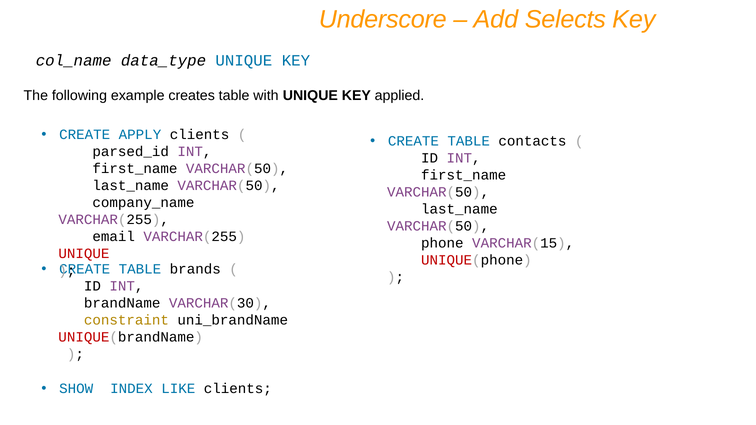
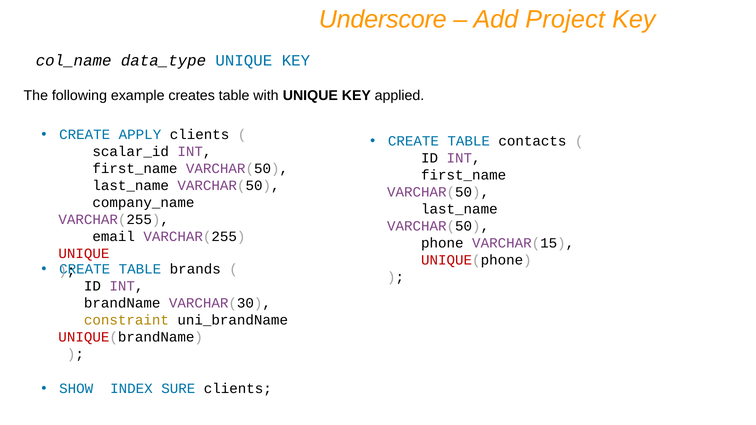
Selects: Selects -> Project (565, 20)
parsed_id: parsed_id -> scalar_id (131, 152)
LIKE: LIKE -> SURE (178, 389)
